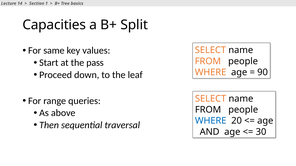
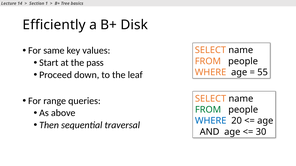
Capacities: Capacities -> Efficiently (54, 25)
Split: Split -> Disk (134, 25)
90: 90 -> 55 (263, 72)
FROM colour: black -> green (208, 110)
